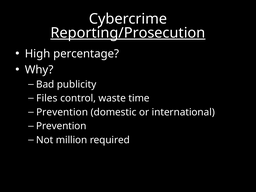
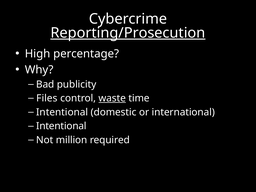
waste underline: none -> present (112, 98)
Prevention: Prevention -> Intentional (62, 112)
Prevention: Prevention -> Intentional (61, 126)
